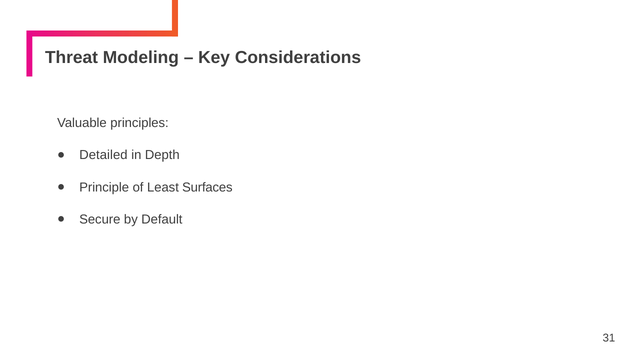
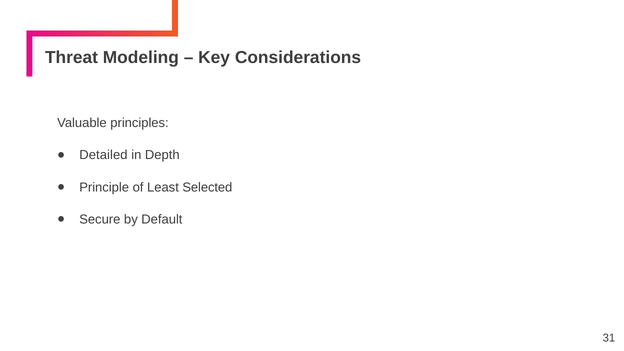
Surfaces: Surfaces -> Selected (207, 187)
